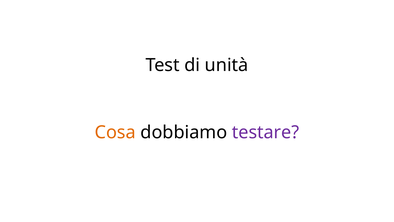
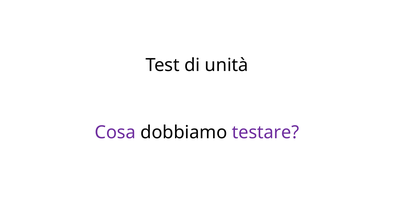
Cosa colour: orange -> purple (115, 132)
